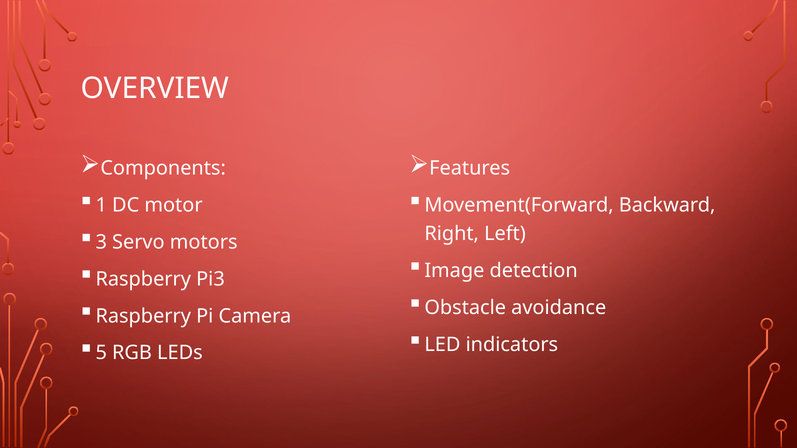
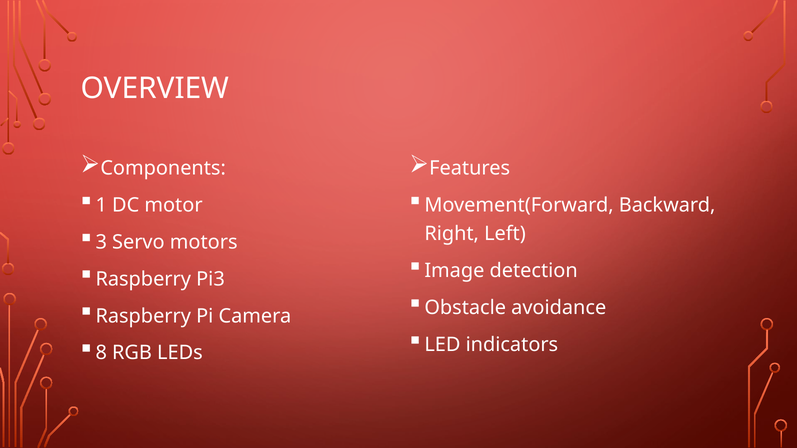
5: 5 -> 8 (101, 353)
